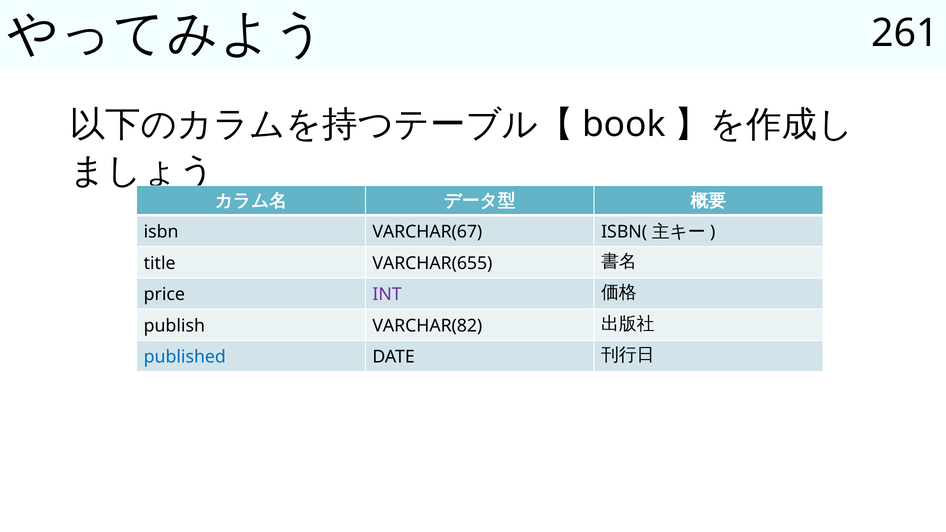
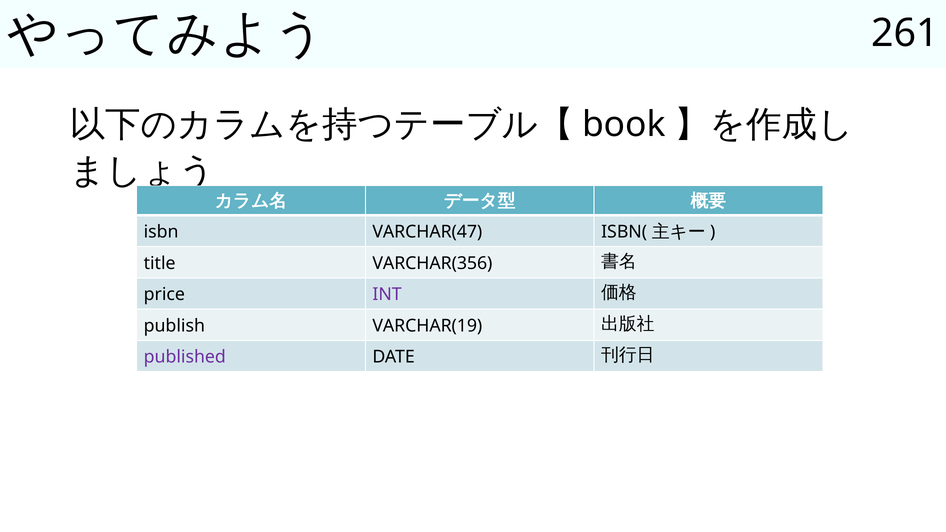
VARCHAR(67: VARCHAR(67 -> VARCHAR(47 (427, 232)
VARCHAR(655: VARCHAR(655 -> VARCHAR(356 (432, 263)
VARCHAR(82: VARCHAR(82 -> VARCHAR(19 (427, 326)
published colour: blue -> purple (185, 357)
